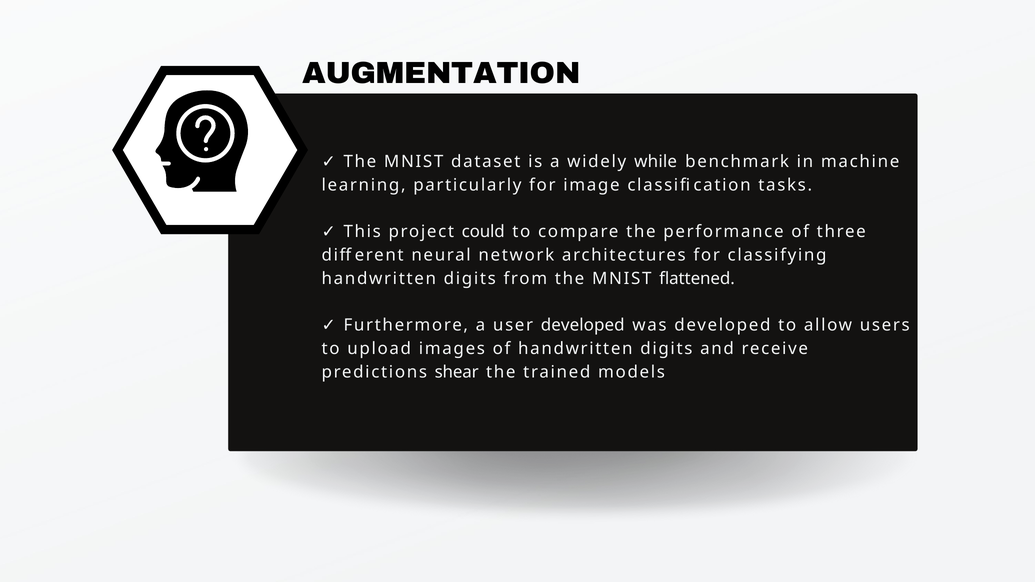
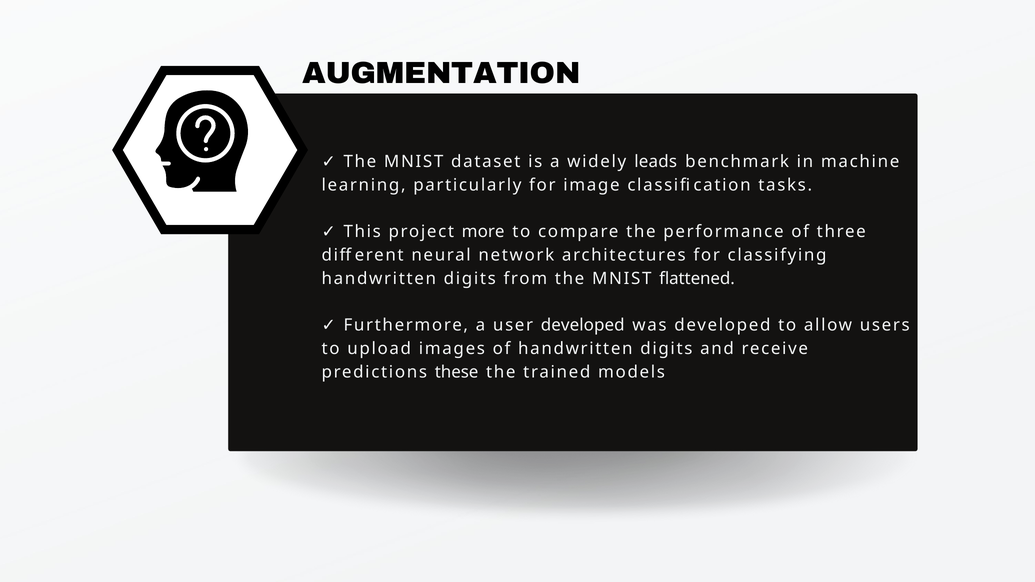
while: while -> leads (656, 162)
could: could -> more (483, 232)
shear: shear -> these (457, 372)
